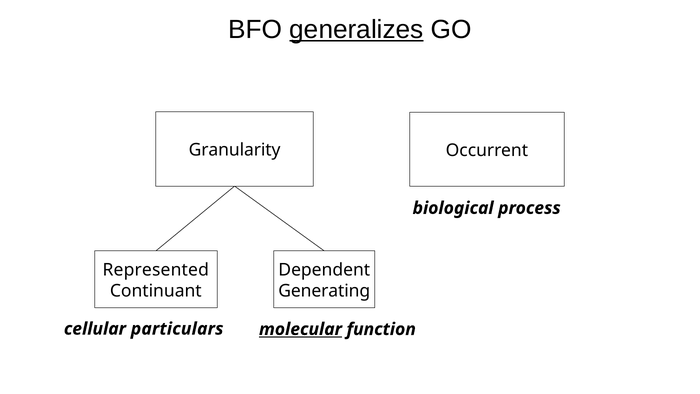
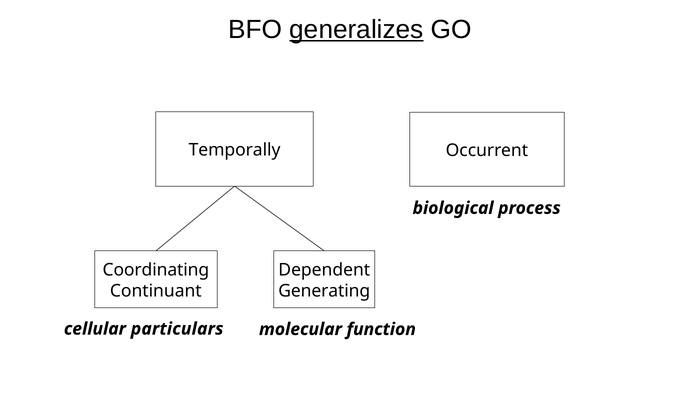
Granularity: Granularity -> Temporally (235, 150)
Represented: Represented -> Coordinating (156, 270)
molecular underline: present -> none (300, 329)
